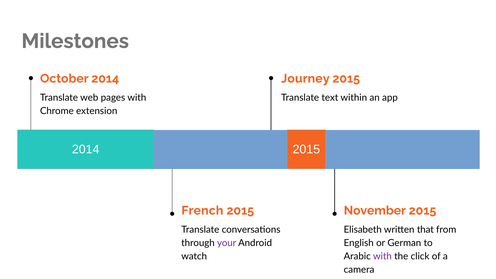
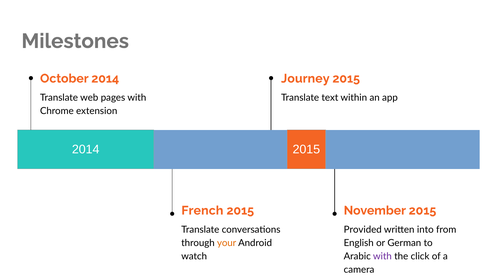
Elisabeth: Elisabeth -> Provided (363, 230)
that: that -> into (425, 230)
your colour: purple -> orange (227, 243)
